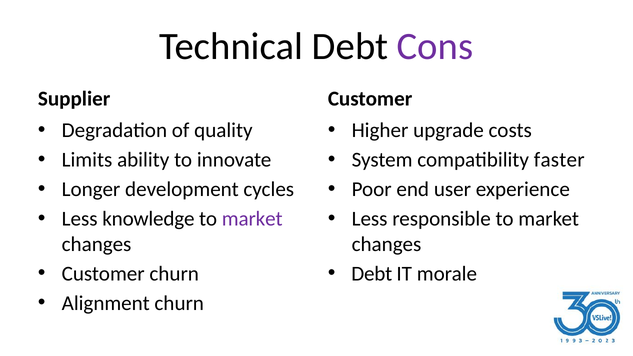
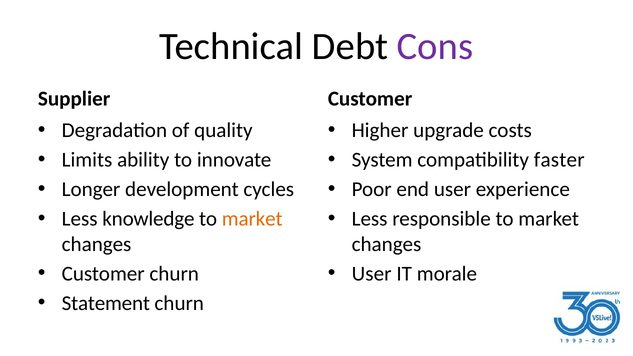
market colour: purple -> orange (252, 219)
Debt: Debt -> User (372, 274)
Alignment: Alignment -> Statement (106, 303)
